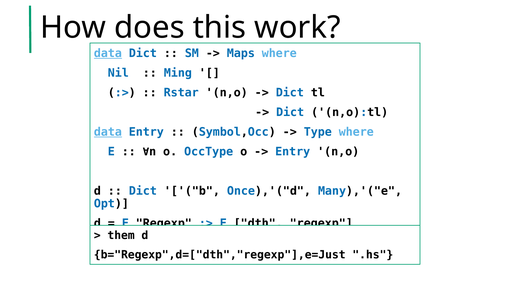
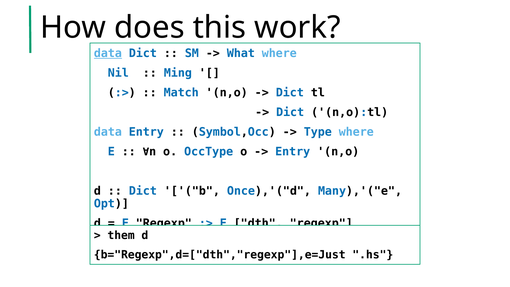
Maps: Maps -> What (241, 53)
Rstar: Rstar -> Match (181, 93)
data underline: present -> none (108, 132)
